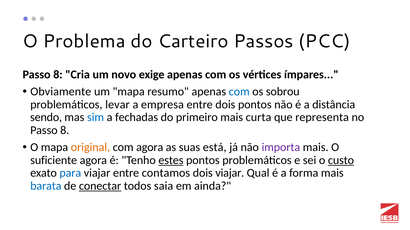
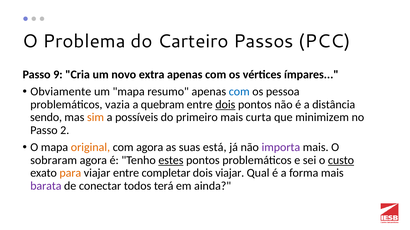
8: 8 -> 9 (58, 75)
exige: exige -> extra (152, 75)
sobrou: sobrou -> pessoa (283, 92)
levar: levar -> vazia (118, 105)
empresa: empresa -> quebram (163, 105)
dois underline: none -> present (225, 105)
sim colour: blue -> orange (96, 118)
fechadas: fechadas -> possíveis (137, 118)
representa: representa -> minimizem (322, 118)
8: 8 -> 2 (65, 131)
suficiente: suficiente -> sobraram (54, 161)
para colour: blue -> orange (70, 174)
contamos: contamos -> completar (166, 174)
barata colour: blue -> purple (46, 186)
conectar underline: present -> none (100, 186)
saia: saia -> terá (164, 186)
